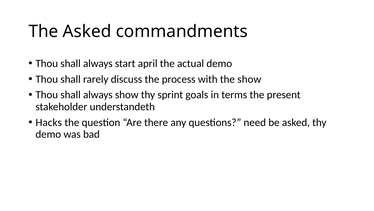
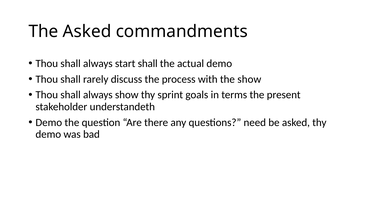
start april: april -> shall (148, 63)
Hacks: Hacks -> Demo (49, 122)
